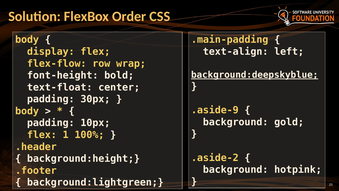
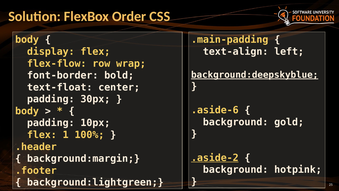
font-height: font-height -> font-border (63, 75)
.aside-9: .aside-9 -> .aside-6 (215, 110)
.aside-2 underline: none -> present (215, 158)
background:height: background:height -> background:margin (83, 158)
